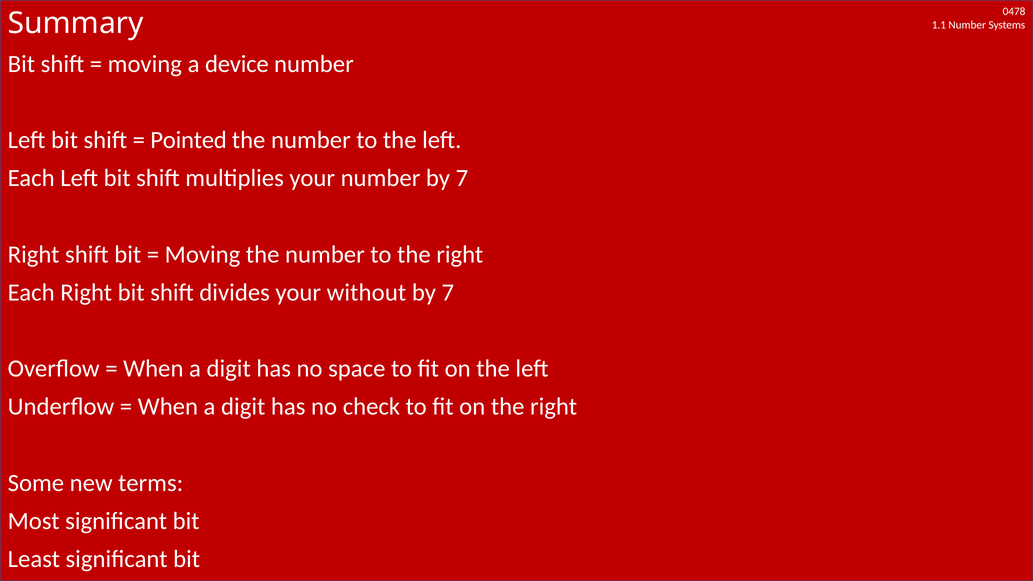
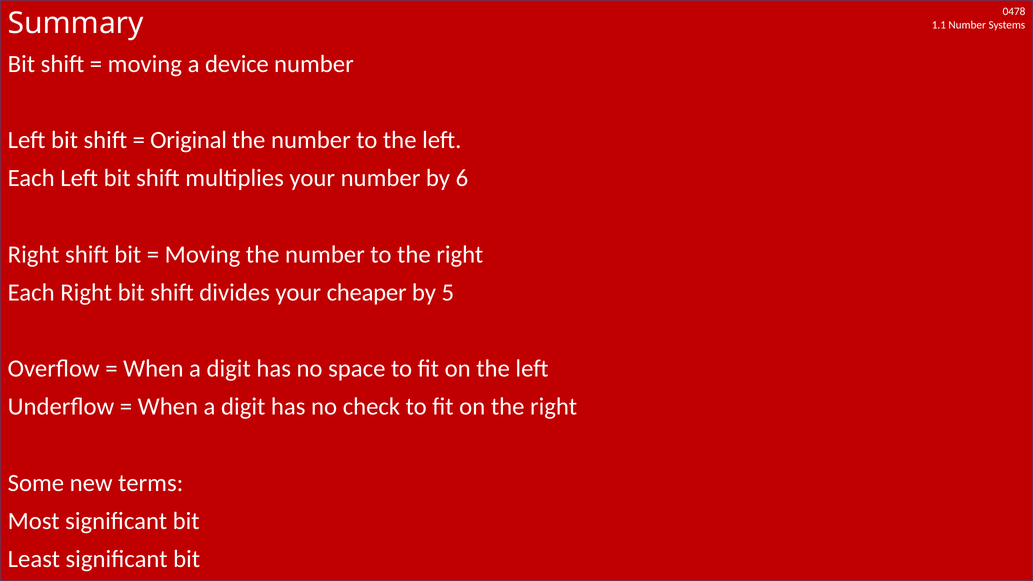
Pointed: Pointed -> Original (189, 140)
number by 7: 7 -> 6 (462, 178)
without: without -> cheaper (367, 293)
7: 7 -> 5 (448, 293)
